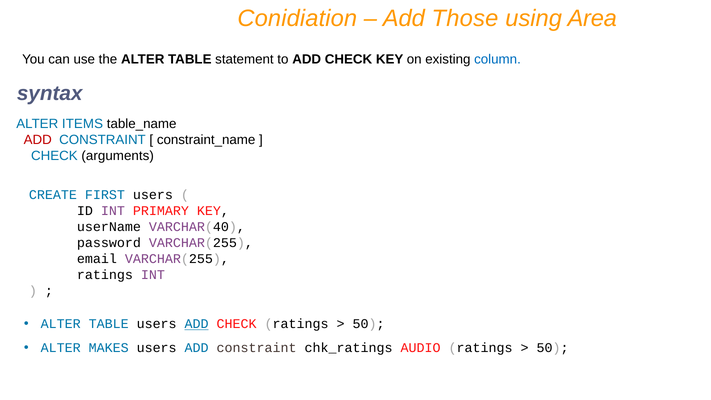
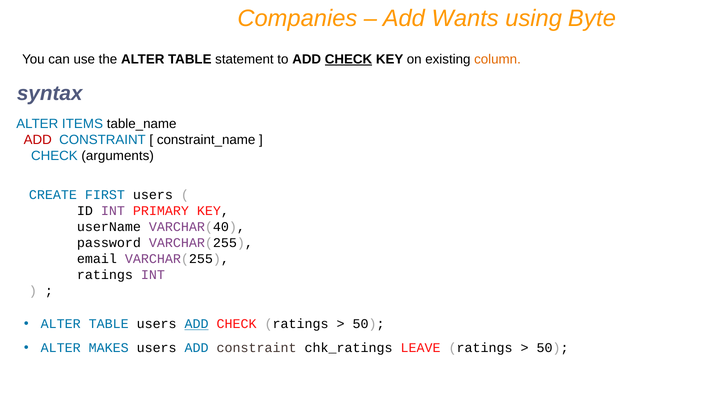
Conidiation: Conidiation -> Companies (297, 19)
Those: Those -> Wants (465, 19)
Area: Area -> Byte (592, 19)
CHECK underline: none -> present (348, 59)
column colour: blue -> orange (497, 59)
AUDIO: AUDIO -> LEAVE (421, 348)
